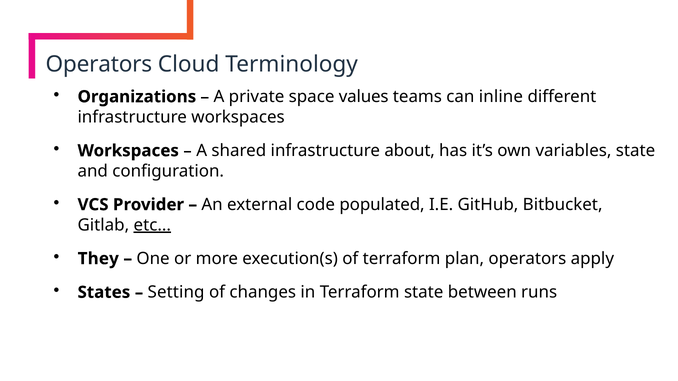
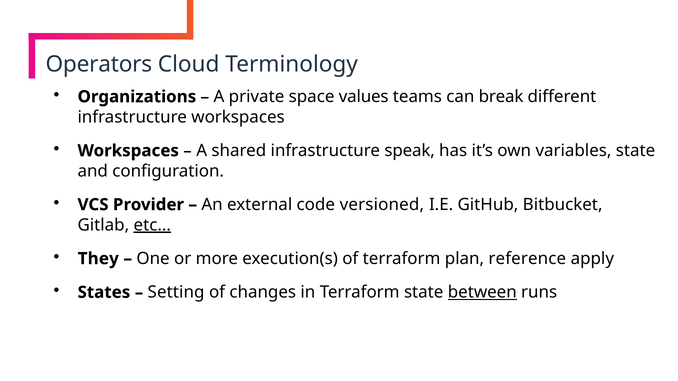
inline: inline -> break (501, 97)
about: about -> speak (410, 151)
populated: populated -> versioned (382, 205)
plan operators: operators -> reference (527, 259)
between underline: none -> present (482, 293)
